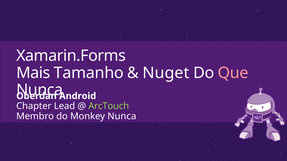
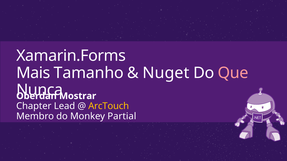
Android: Android -> Mostrar (78, 96)
ArcTouch colour: light green -> yellow (109, 106)
Monkey Nunca: Nunca -> Partial (122, 116)
